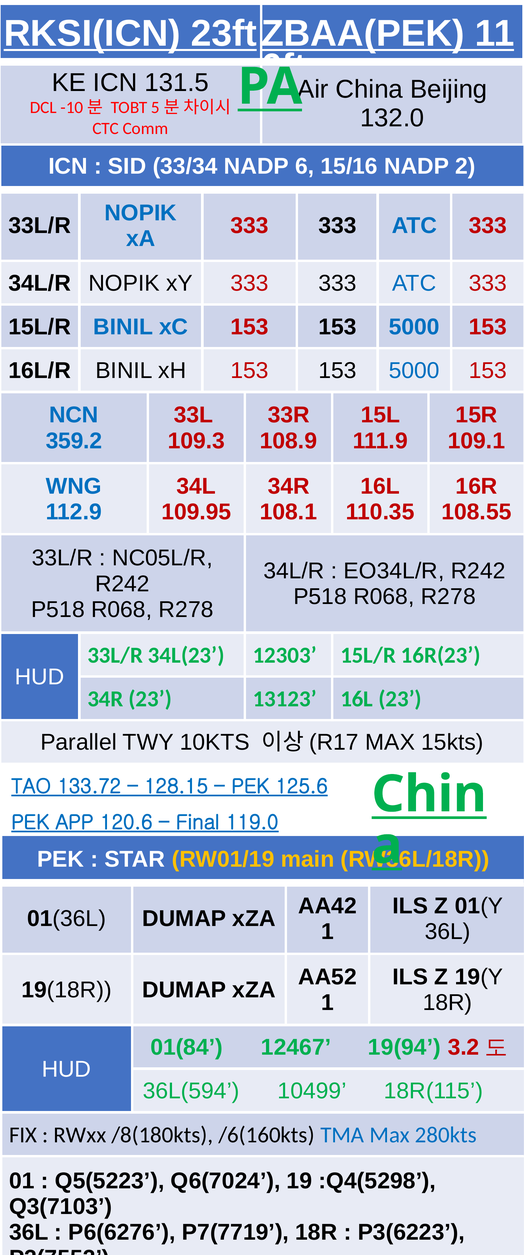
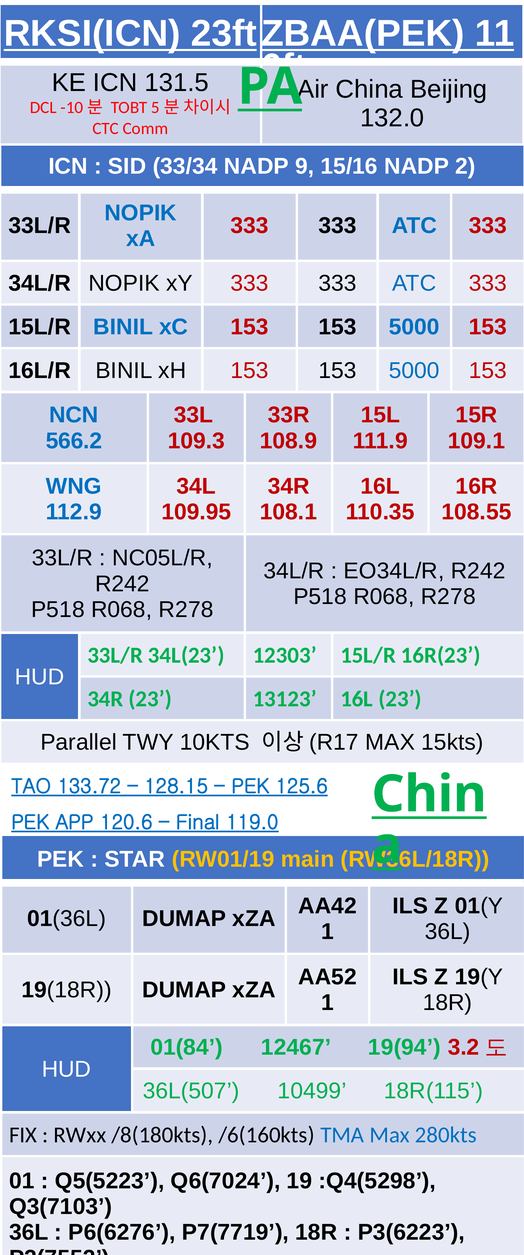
6: 6 -> 9 (305, 166)
359.2: 359.2 -> 566.2 (74, 440)
36L(594: 36L(594 -> 36L(507 (191, 1090)
